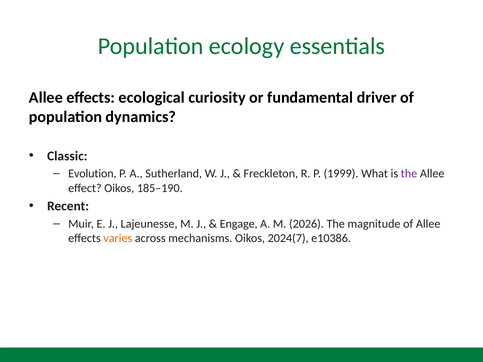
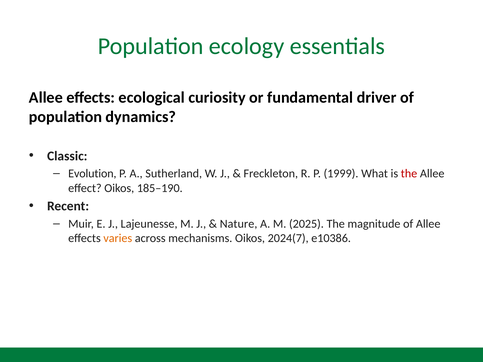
the colour: purple -> red (409, 174)
Engage: Engage -> Nature (239, 224)
2026: 2026 -> 2025 (306, 224)
